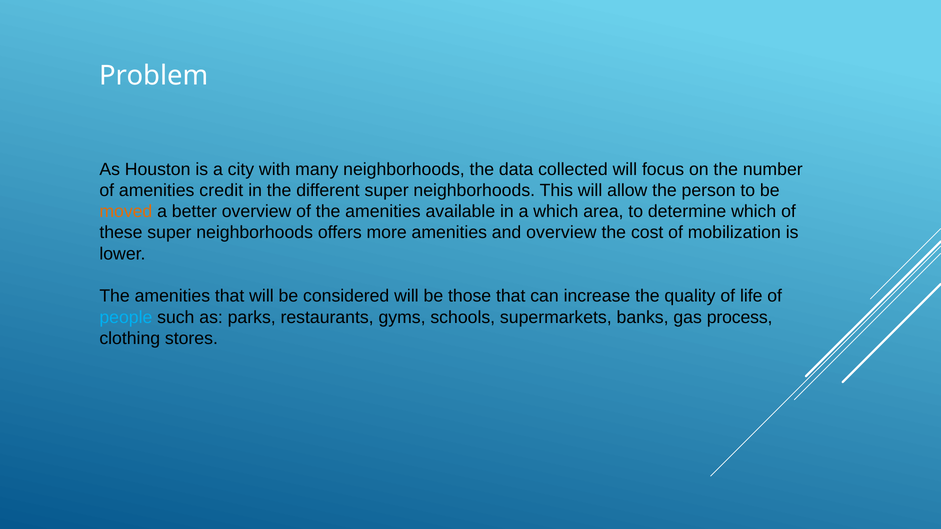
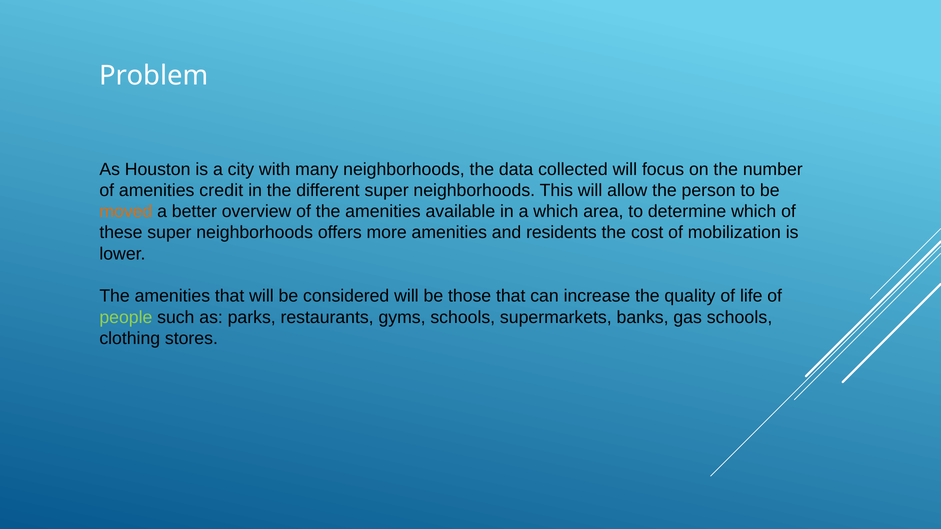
and overview: overview -> residents (561, 233)
people colour: light blue -> light green (126, 317)
gas process: process -> schools (740, 317)
